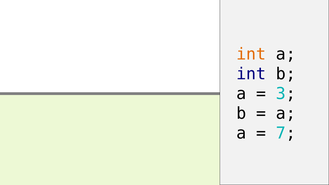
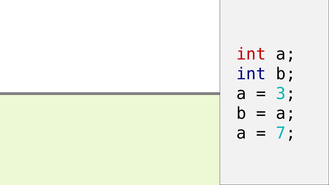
int colour: orange -> red (251, 54)
